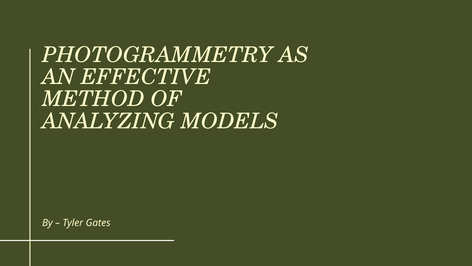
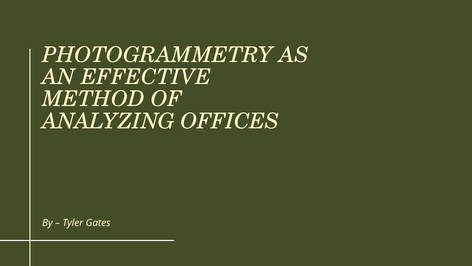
MODELS: MODELS -> OFFICES (230, 121)
